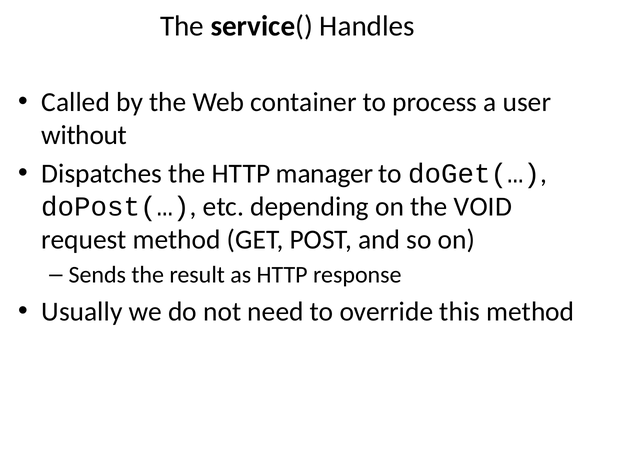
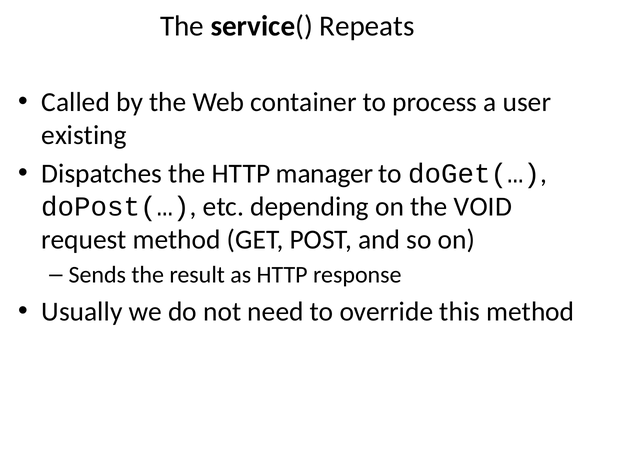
Handles: Handles -> Repeats (367, 26)
without: without -> existing (84, 135)
